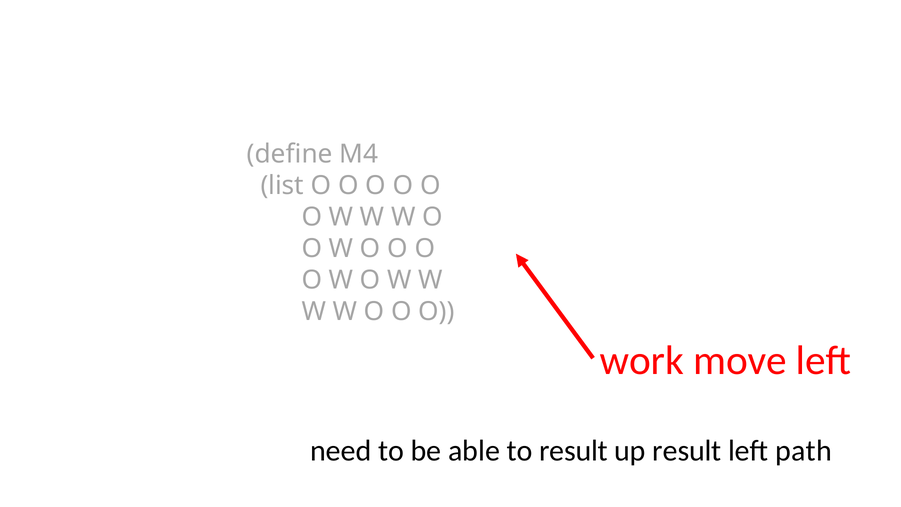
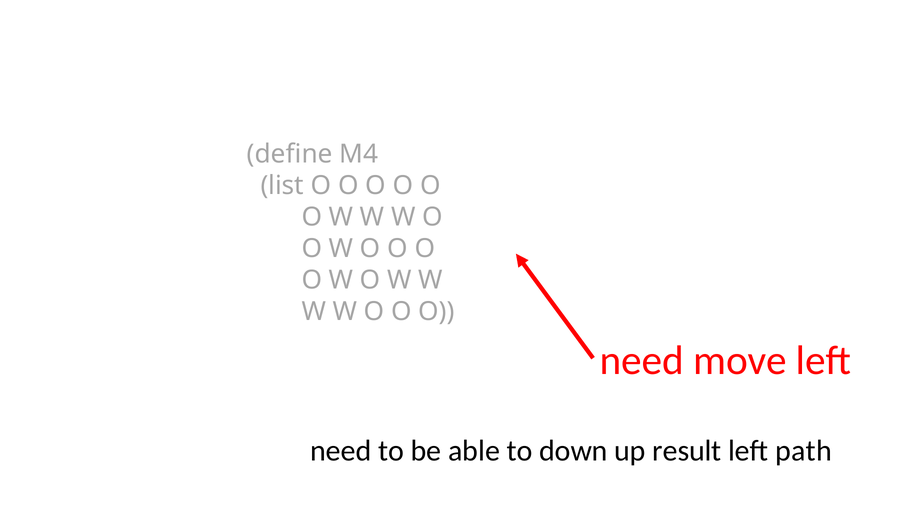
work: work -> need (642, 361)
to result: result -> down (573, 450)
